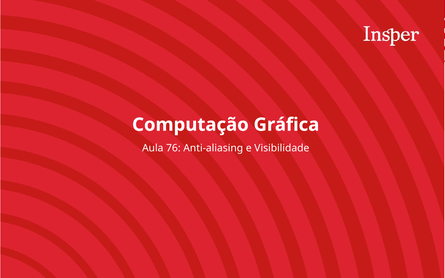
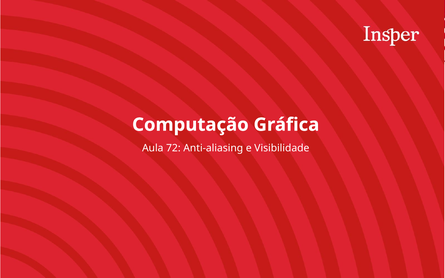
76: 76 -> 72 (173, 148)
